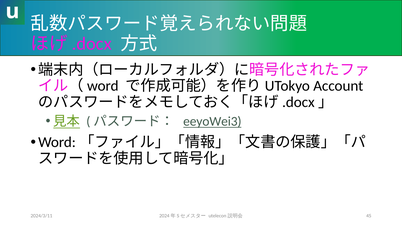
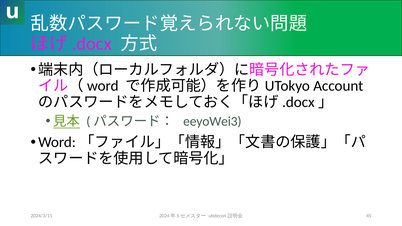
eeyoWei3 underline: present -> none (212, 122)
